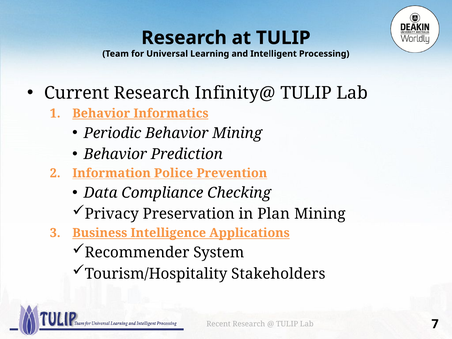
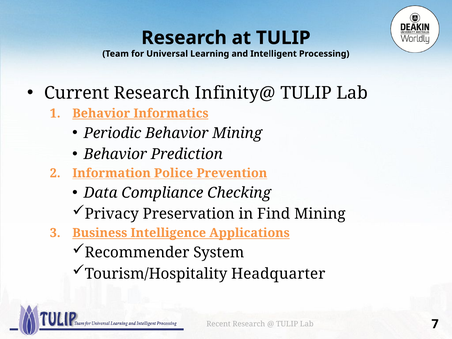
Plan: Plan -> Find (274, 214)
Stakeholders: Stakeholders -> Headquarter (278, 274)
